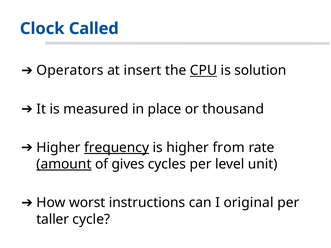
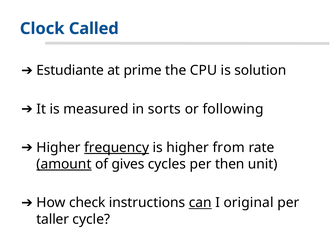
Operators: Operators -> Estudiante (70, 70)
insert: insert -> prime (143, 70)
CPU underline: present -> none (204, 70)
place: place -> sorts (164, 109)
thousand: thousand -> following (233, 109)
level: level -> then (230, 164)
worst: worst -> check (87, 203)
can underline: none -> present (200, 203)
